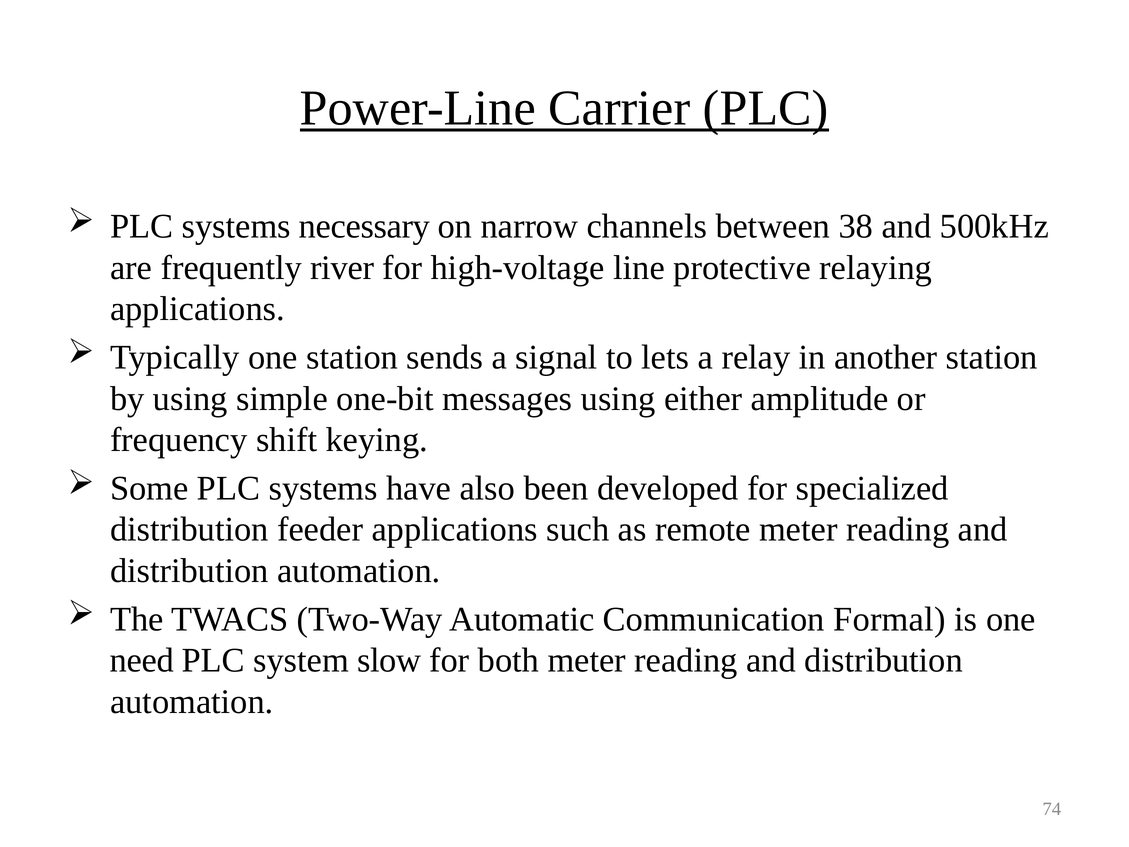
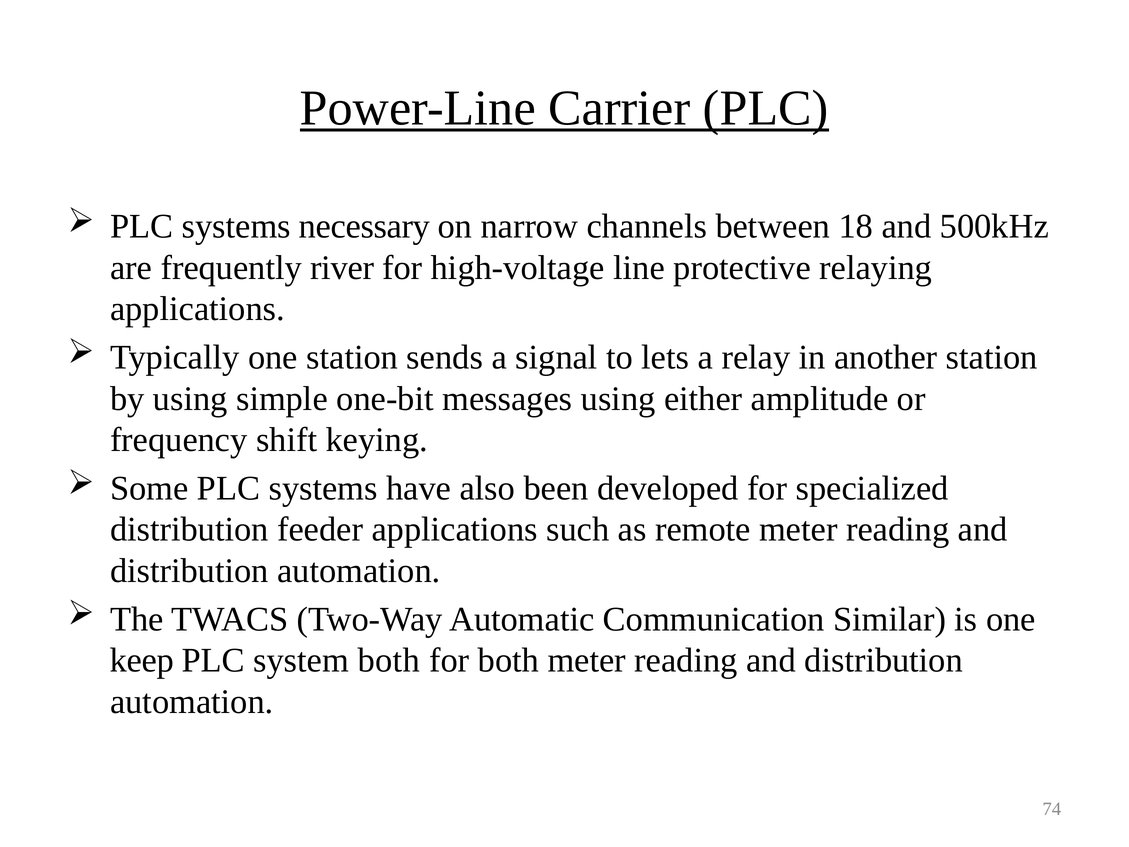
38: 38 -> 18 (856, 226)
Formal: Formal -> Similar (890, 619)
need: need -> keep (142, 660)
system slow: slow -> both (389, 660)
